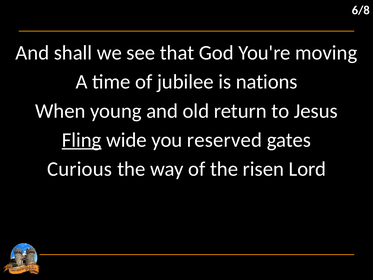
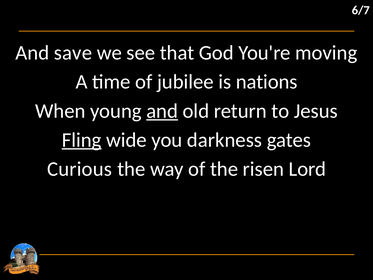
6/8: 6/8 -> 6/7 (361, 10)
shall: shall -> save (73, 53)
and underline: none -> present (162, 111)
reserved: reserved -> darkness (225, 140)
